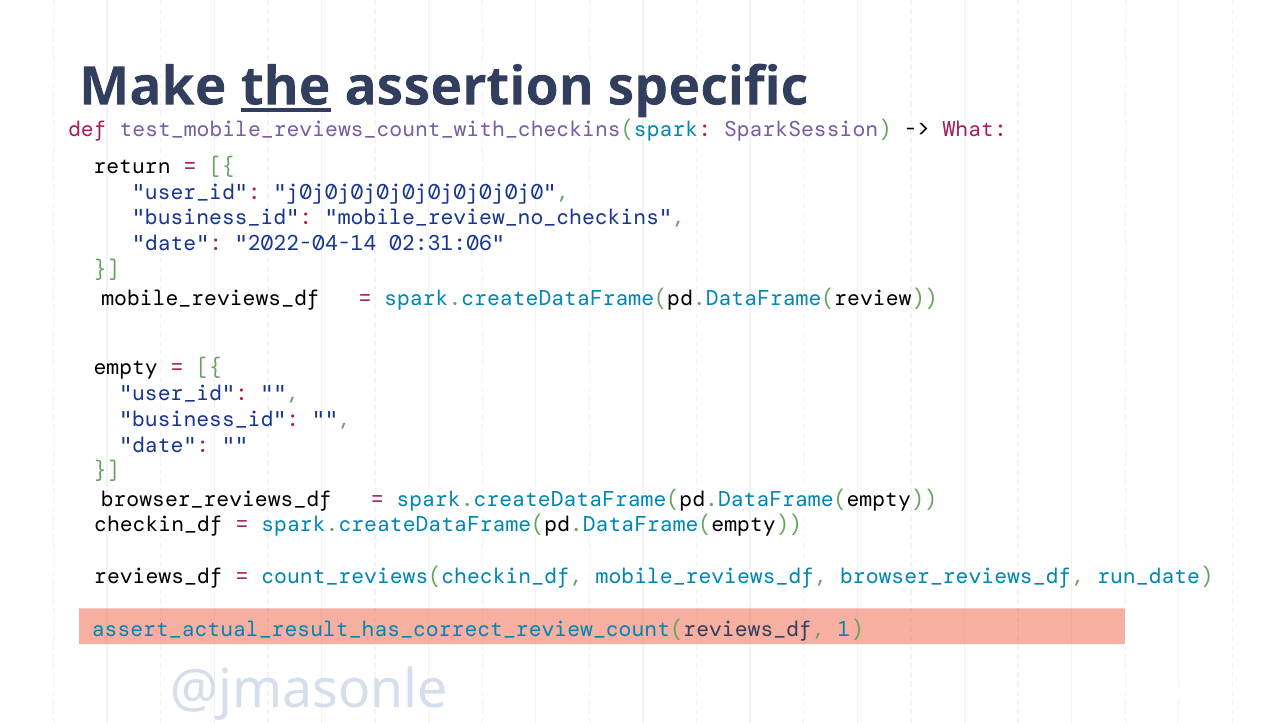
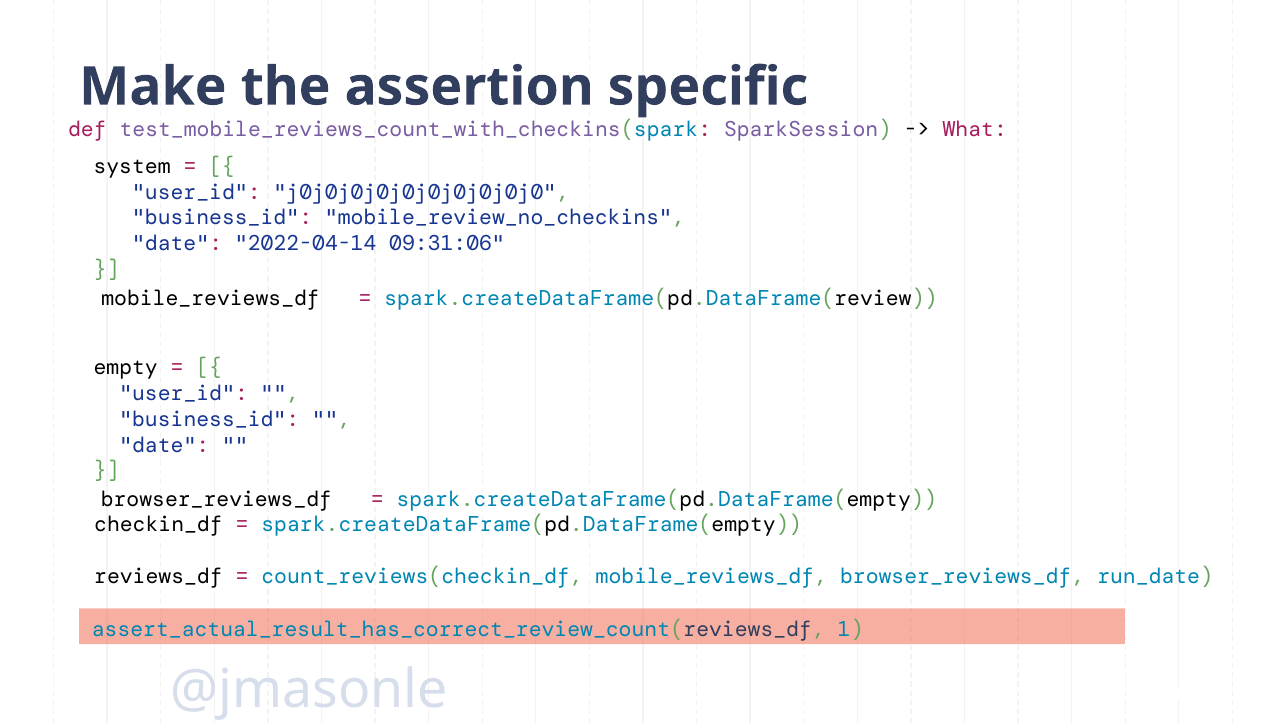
the underline: present -> none (286, 87)
return: return -> system (132, 166)
02:31:06: 02:31:06 -> 09:31:06 (447, 244)
